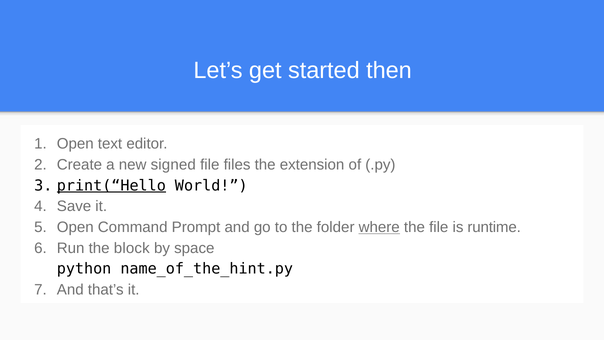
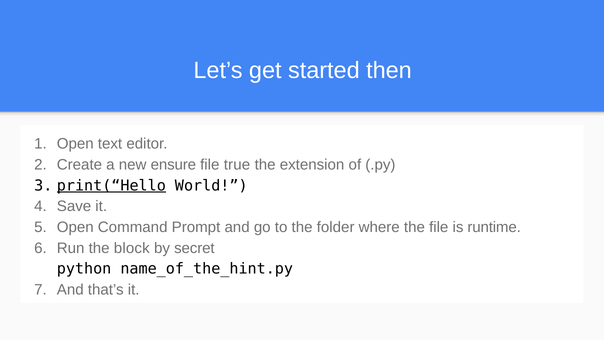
signed: signed -> ensure (173, 165)
files: files -> true (237, 165)
where underline: present -> none (379, 227)
space: space -> secret (194, 248)
